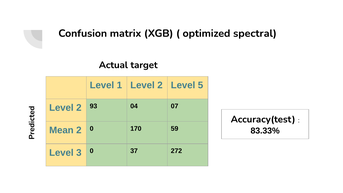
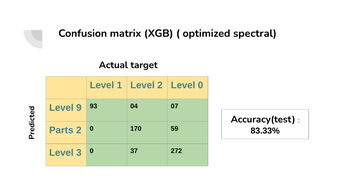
Level 5: 5 -> 0 (201, 85)
2: 2 -> 9 (79, 108)
Mean: Mean -> Parts (61, 130)
